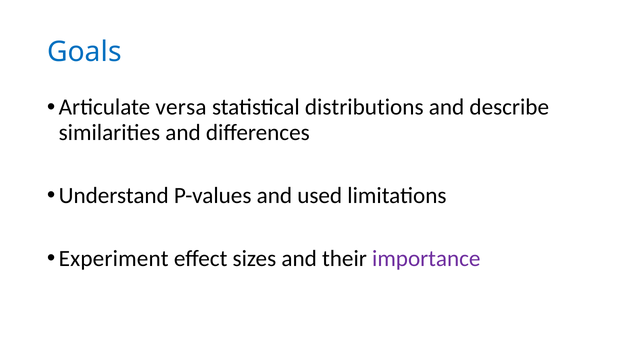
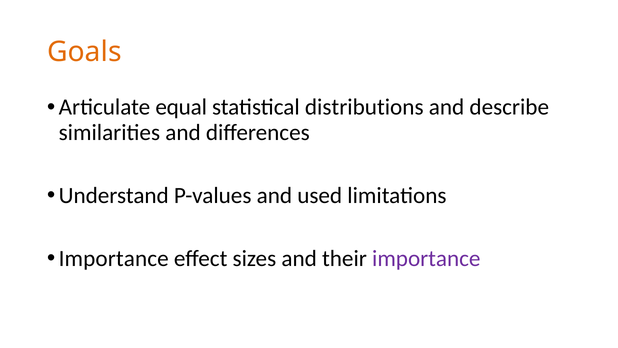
Goals colour: blue -> orange (84, 52)
versa: versa -> equal (181, 107)
Experiment: Experiment -> Importance (114, 258)
